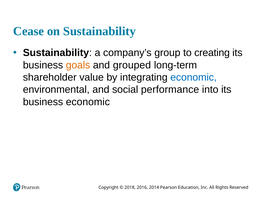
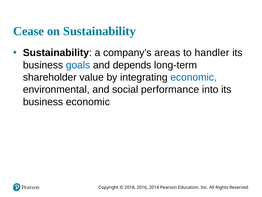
group: group -> areas (167, 53)
creating: creating -> handler (212, 53)
goals colour: orange -> blue (78, 65)
grouped: grouped -> depends (132, 65)
